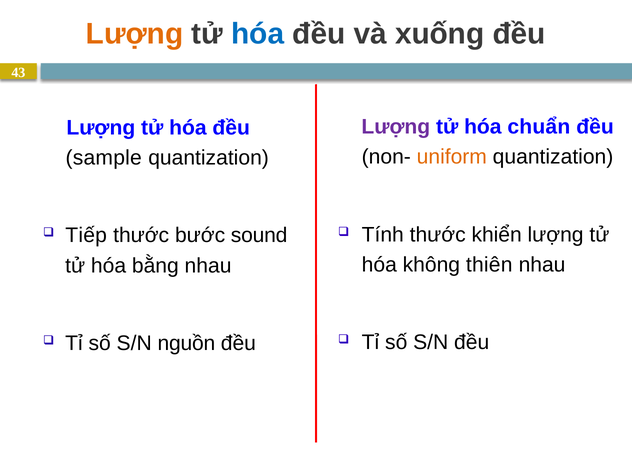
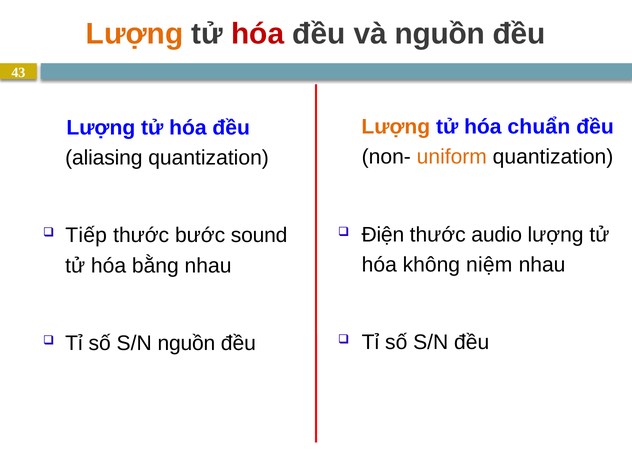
hóa colour: blue -> red (258, 34)
và xuống: xuống -> nguồn (440, 34)
Lượng colour: purple -> orange (396, 127)
sample: sample -> aliasing (104, 158)
Tính: Tính -> Điện (383, 235)
khiển: khiển -> audio (497, 235)
thiên: thiên -> niệm (489, 265)
